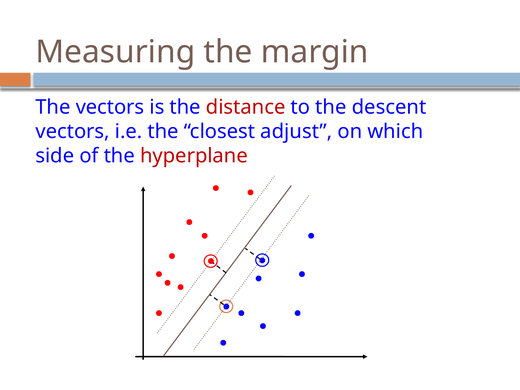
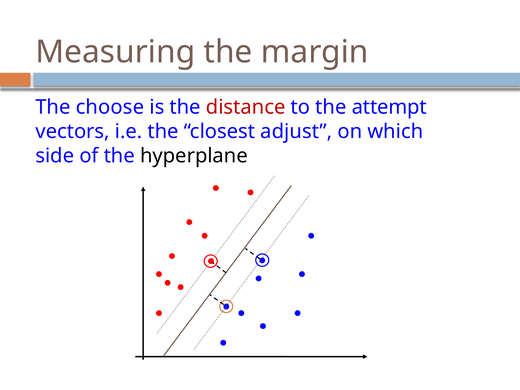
The vectors: vectors -> choose (110, 107)
descent: descent -> attempt (389, 107)
hyperplane colour: red -> black (194, 156)
